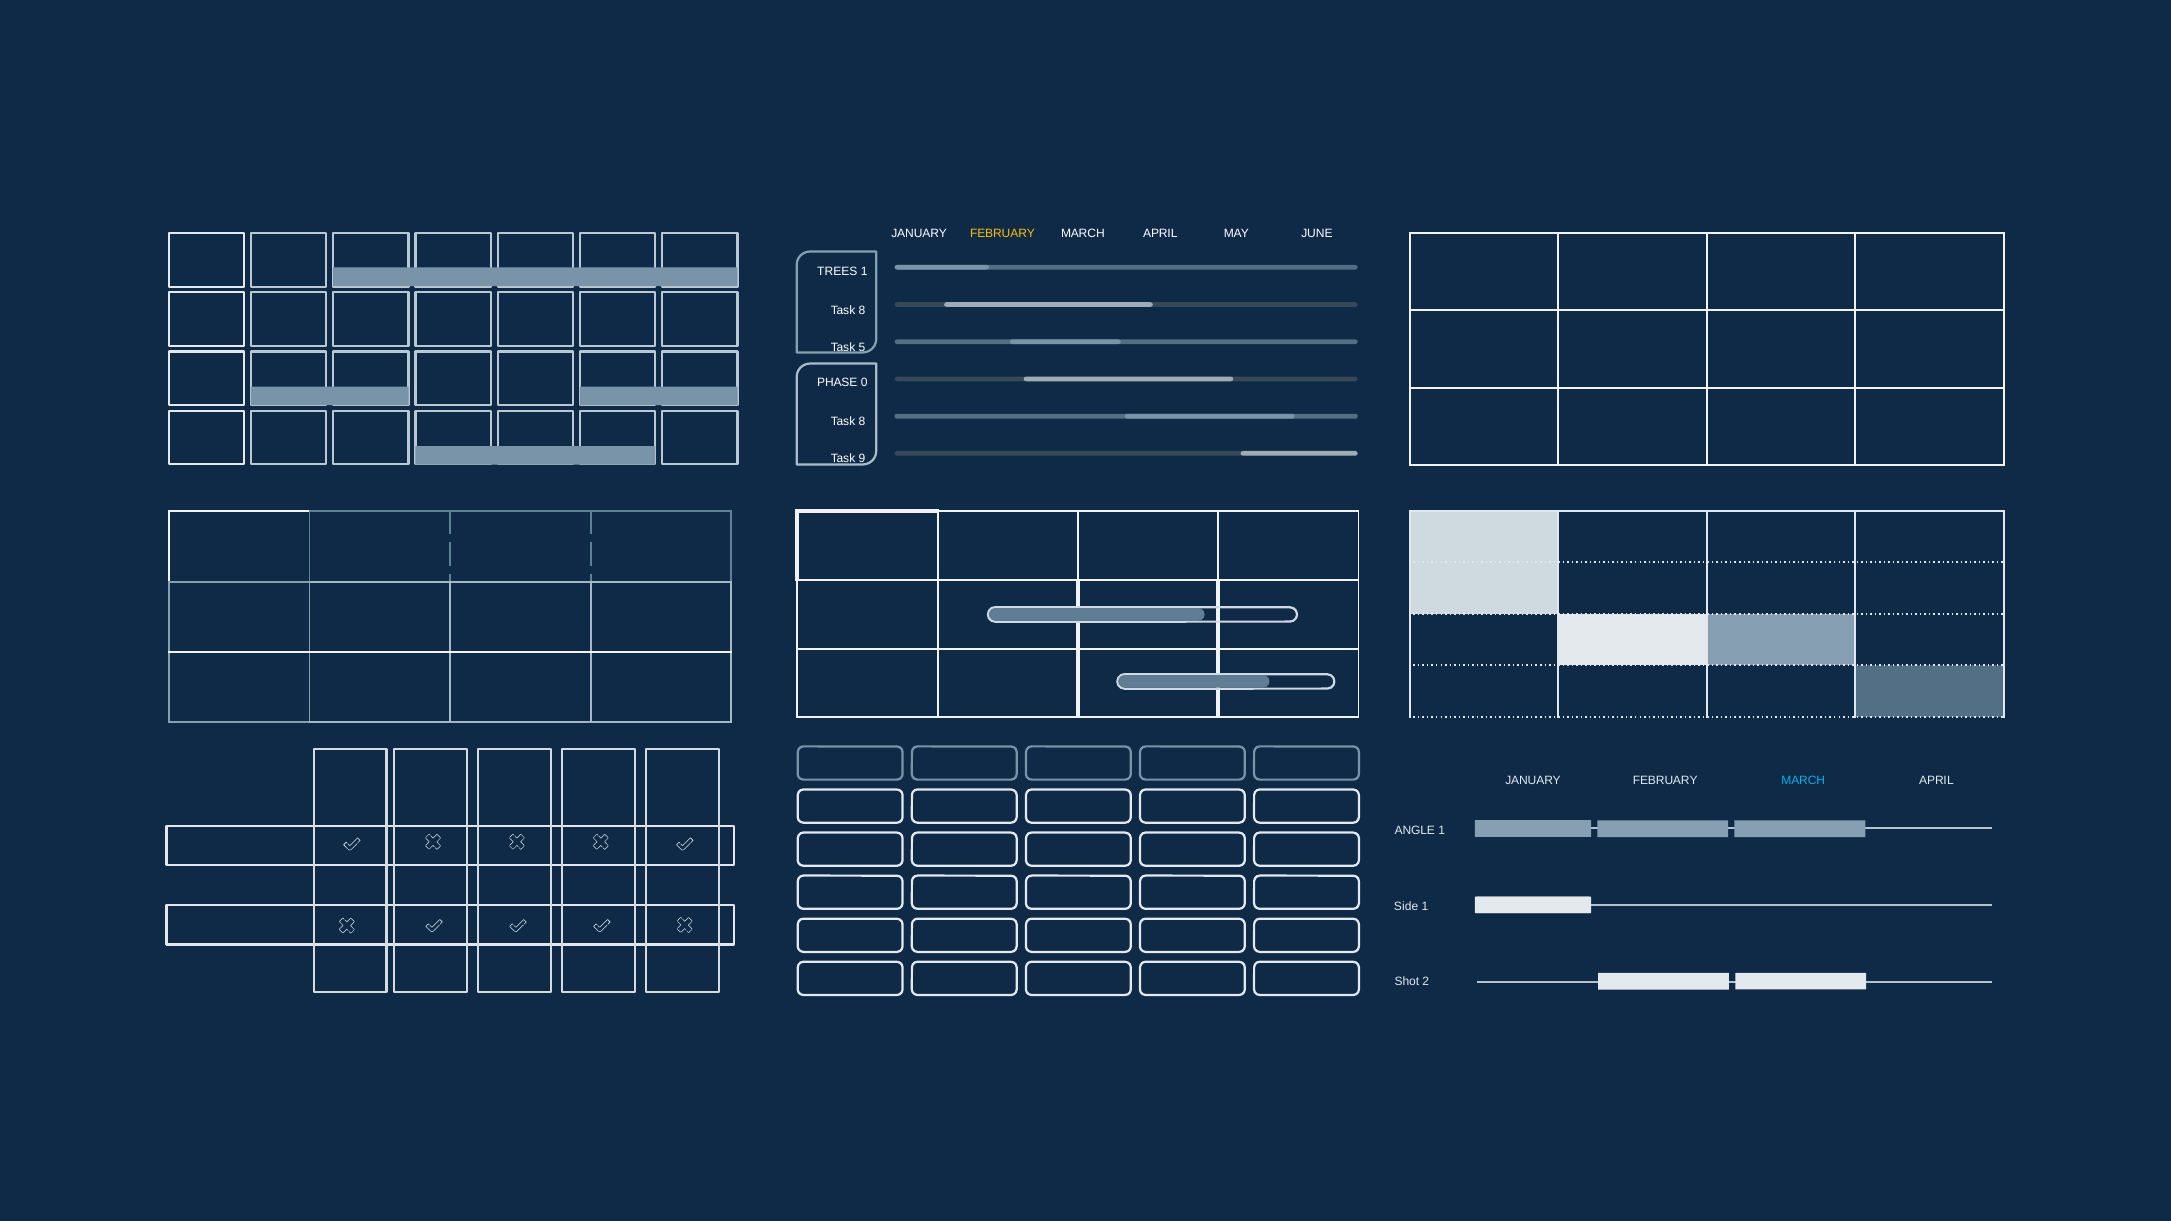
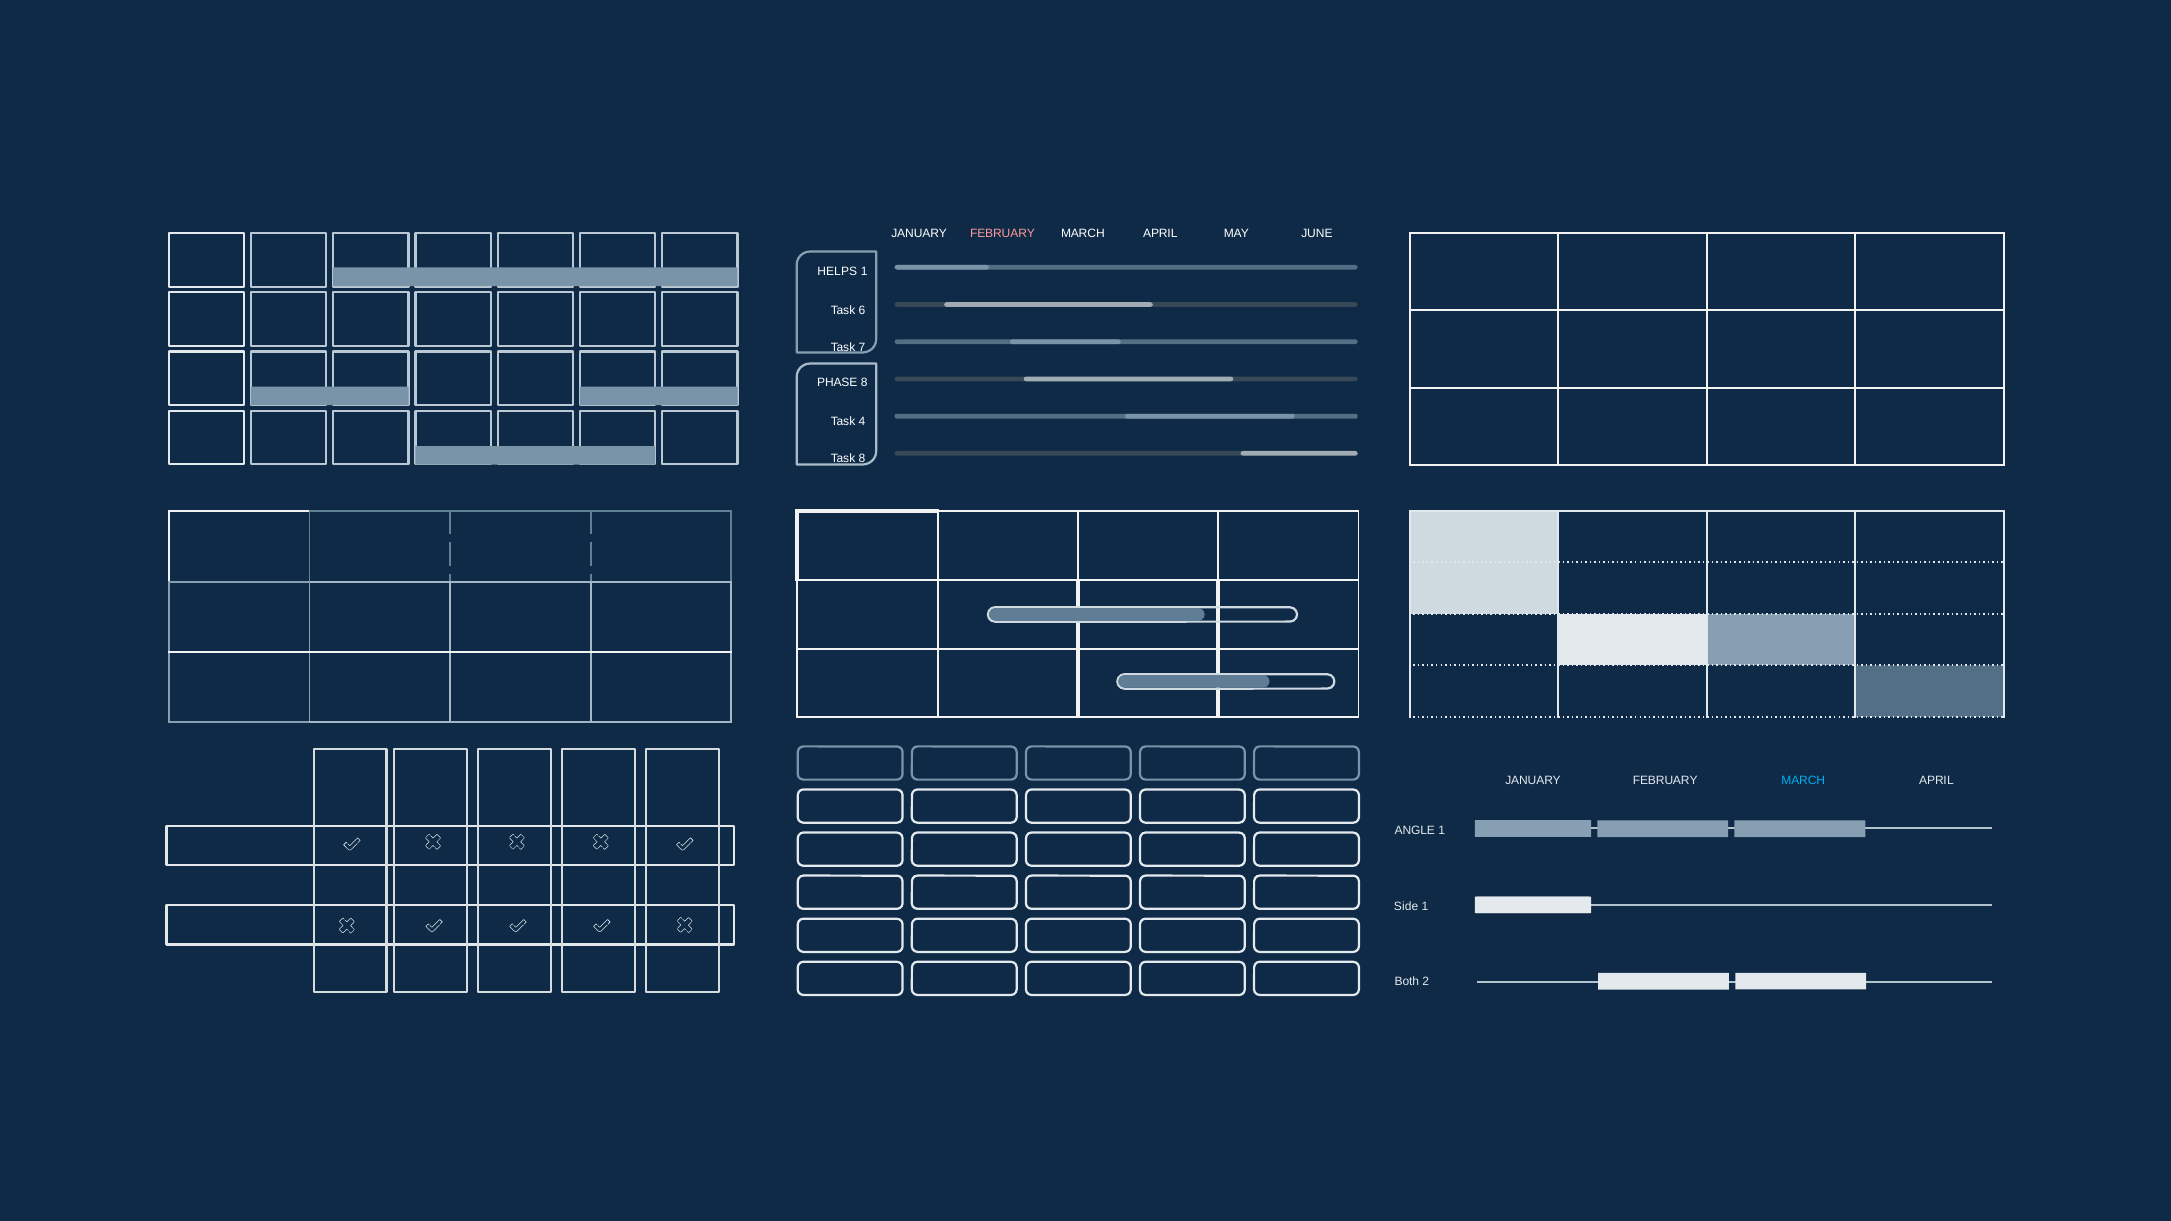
FEBRUARY colour: yellow -> pink (1002, 234)
TREES: TREES -> HELPS (837, 272)
8: 8 -> 6 (862, 310)
5: 5 -> 7 (862, 347)
PHASE 0: 0 -> 8 (864, 382)
8: 8 -> 4 (862, 422)
Task 9: 9 -> 8 (862, 459)
Shot: Shot -> Both (1407, 982)
